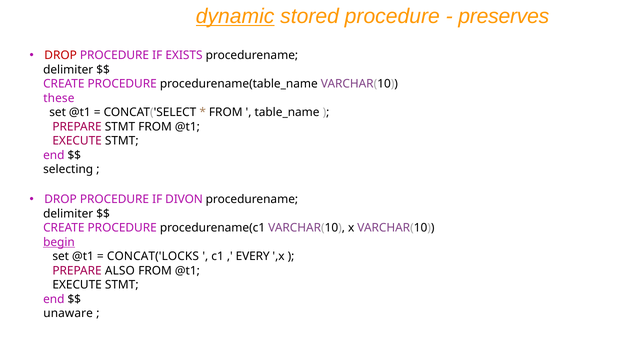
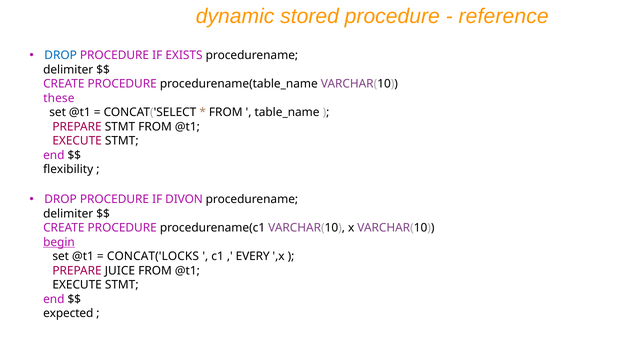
dynamic underline: present -> none (235, 16)
preserves: preserves -> reference (504, 16)
DROP colour: red -> blue (61, 55)
selecting: selecting -> flexibility (68, 169)
ALSO: ALSO -> JUICE (120, 271)
unaware: unaware -> expected (68, 313)
